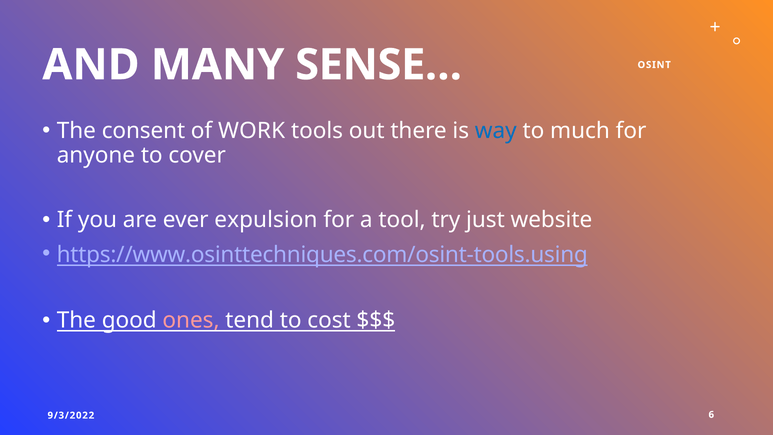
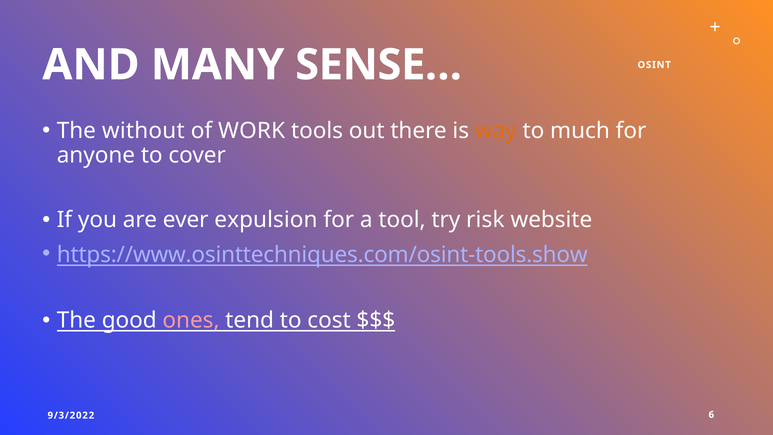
consent: consent -> without (143, 131)
way colour: blue -> orange (496, 131)
just: just -> risk (485, 220)
https://www.osinttechniques.com/osint-tools.using: https://www.osinttechniques.com/osint-tools.using -> https://www.osinttechniques.com/osint-tools.show (322, 255)
